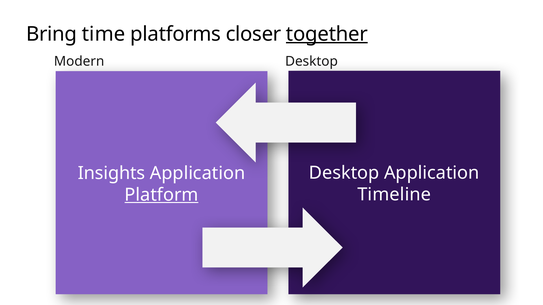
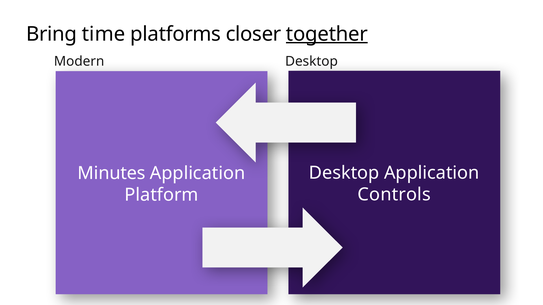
Insights: Insights -> Minutes (112, 173)
Timeline: Timeline -> Controls (394, 195)
Platform underline: present -> none (162, 195)
